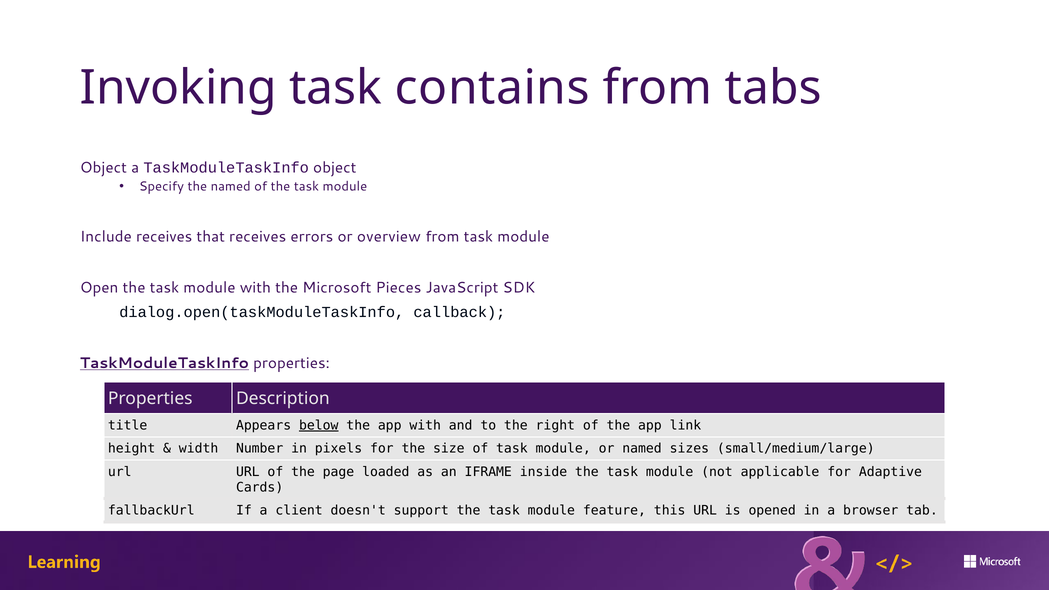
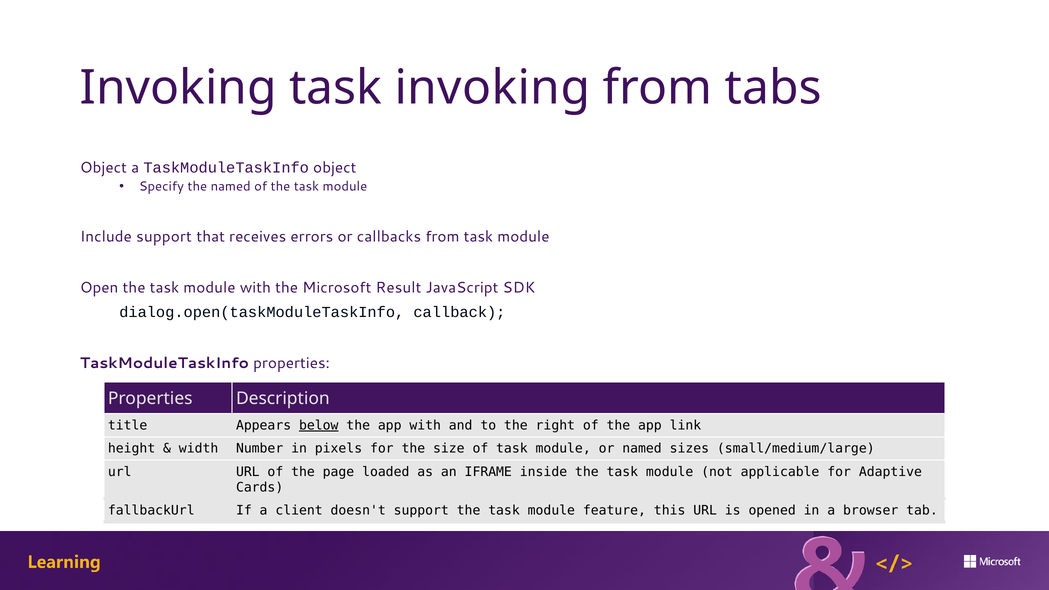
task contains: contains -> invoking (492, 88)
Include receives: receives -> support (164, 236)
overview: overview -> callbacks (389, 236)
Pieces: Pieces -> Result (399, 288)
TaskModuleTaskInfo underline: present -> none (164, 363)
